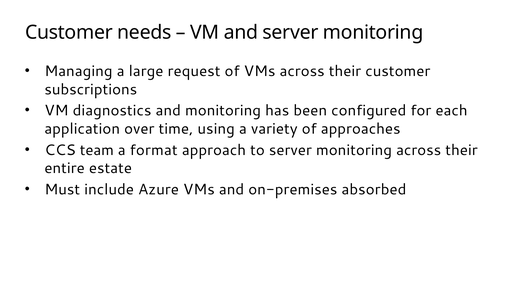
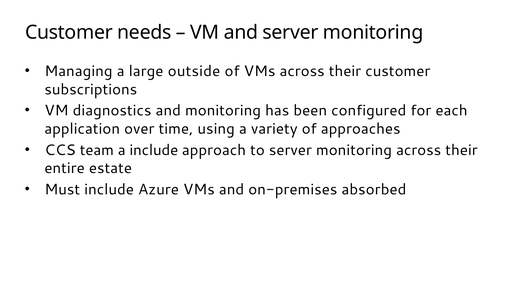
request: request -> outside (194, 71)
a format: format -> include (154, 150)
